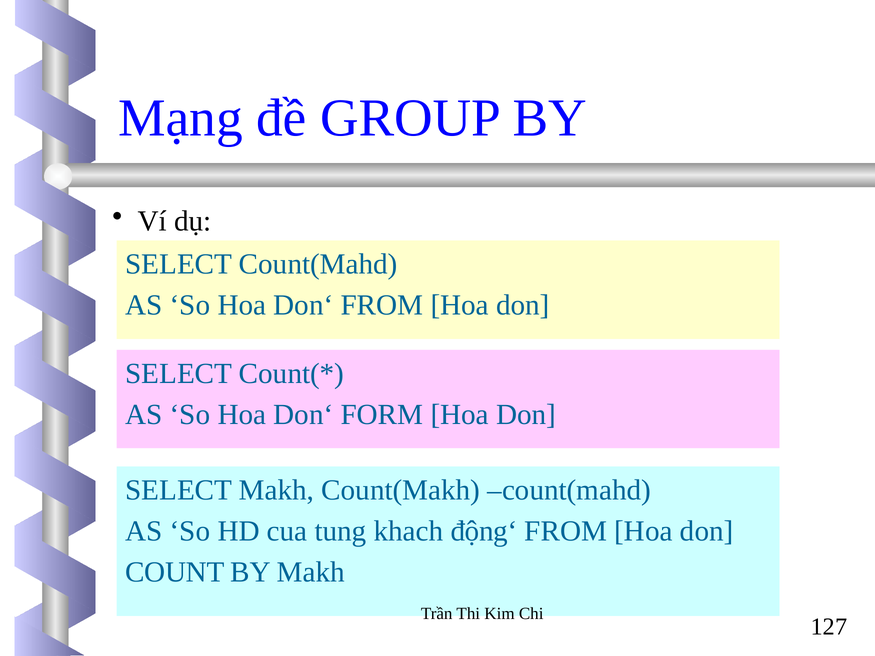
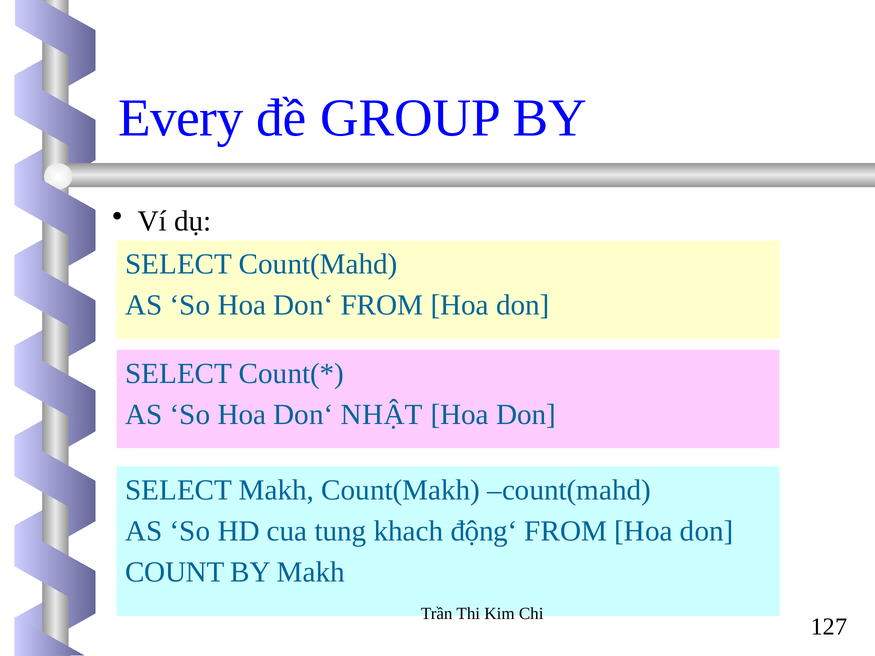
Mạng: Mạng -> Every (181, 118)
FORM: FORM -> NHẬT (382, 415)
